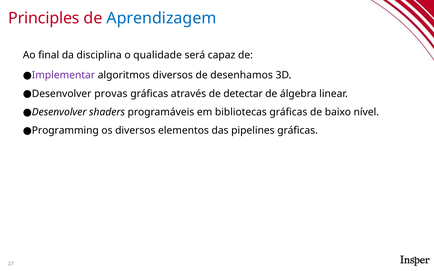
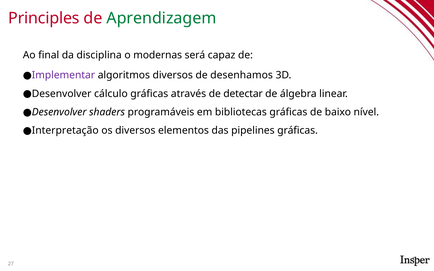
Aprendizagem colour: blue -> green (161, 18)
qualidade: qualidade -> modernas (158, 55)
provas: provas -> cálculo (111, 94)
Programming: Programming -> Interpretação (65, 131)
